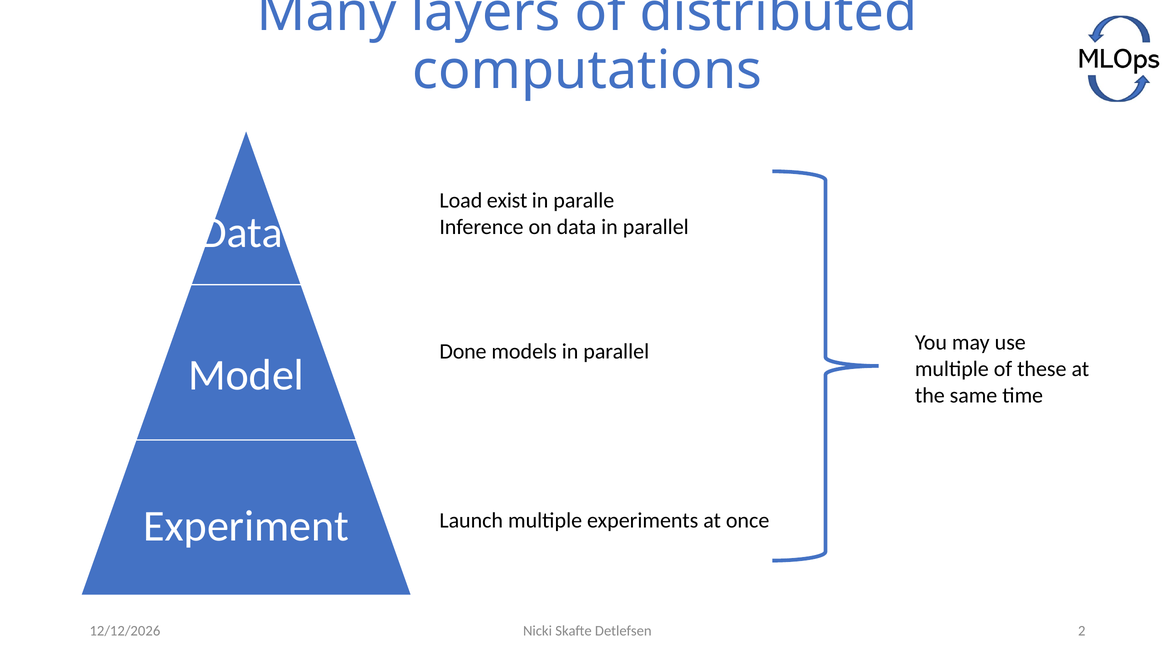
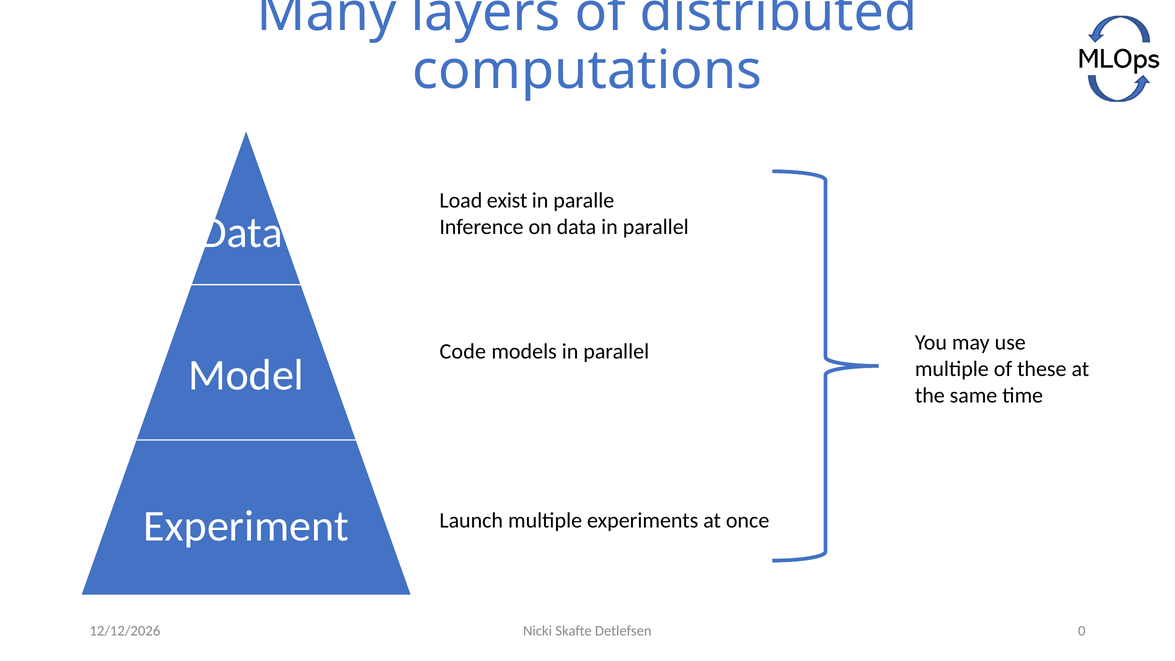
Done: Done -> Code (463, 352)
2: 2 -> 0 (1082, 631)
